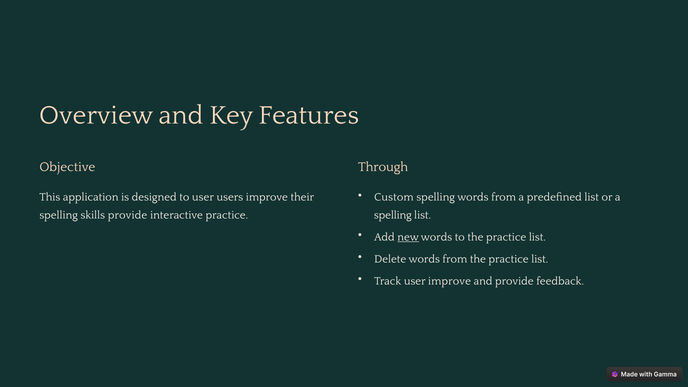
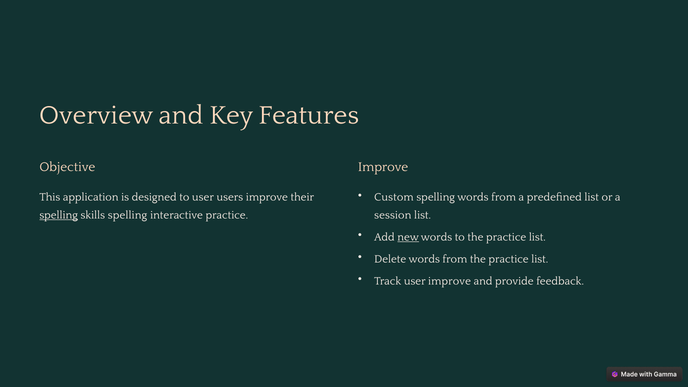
Through: Through -> Improve (383, 167)
spelling underline: none -> present (59, 215)
skills provide: provide -> spelling (128, 215)
spelling: spelling -> session (393, 215)
